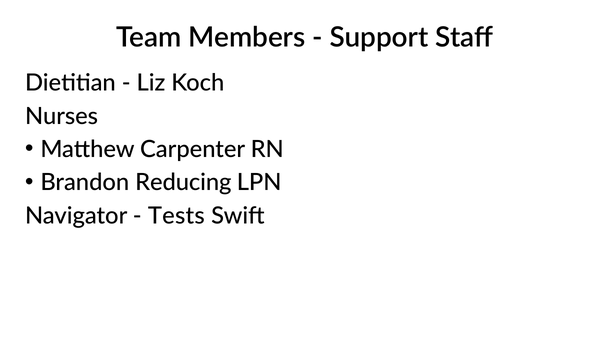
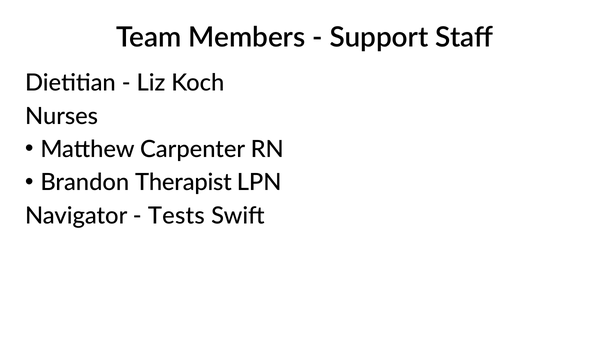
Reducing: Reducing -> Therapist (183, 183)
